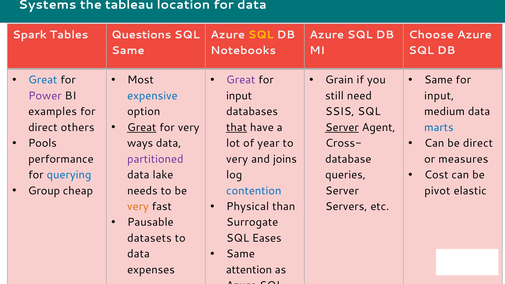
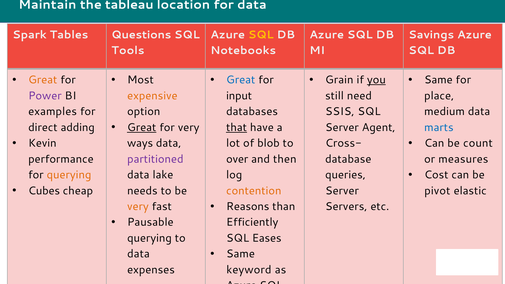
Systems: Systems -> Maintain (47, 5)
Choose: Choose -> Savings (431, 35)
Same: Same -> Tools (128, 51)
Great colour: blue -> orange (43, 80)
Great colour: purple -> blue (241, 80)
you underline: none -> present (376, 80)
expensive colour: blue -> orange (152, 96)
input: input -> place (439, 96)
others: others -> adding (78, 127)
Server underline: present -> none (342, 127)
Pools: Pools -> Kevin (42, 143)
be direct: direct -> count (478, 143)
year: year -> blob (268, 143)
very: very -> over (237, 159)
joins: joins -> then (285, 159)
querying colour: blue -> orange (69, 175)
Group: Group -> Cubes (44, 191)
contention colour: blue -> orange (254, 191)
Physical: Physical -> Reasons (248, 207)
Surrogate: Surrogate -> Efficiently (252, 222)
datasets: datasets -> querying (149, 238)
attention: attention -> keyword (249, 270)
